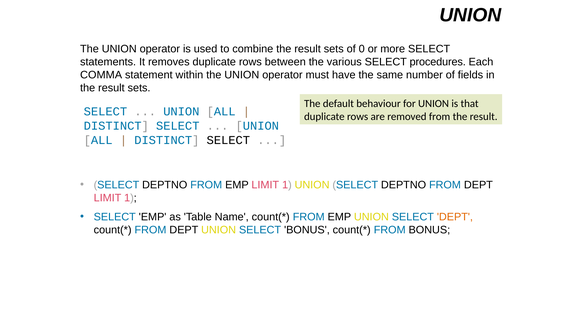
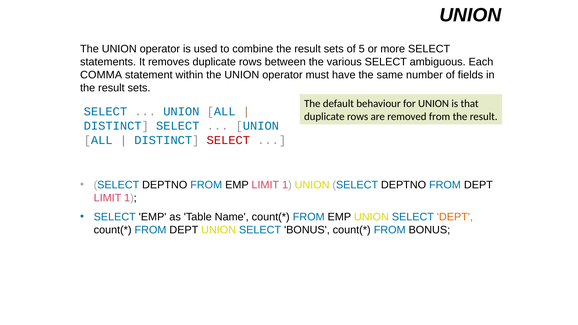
0: 0 -> 5 (362, 49)
procedures: procedures -> ambiguous (438, 62)
SELECT colour: black -> red (228, 140)
